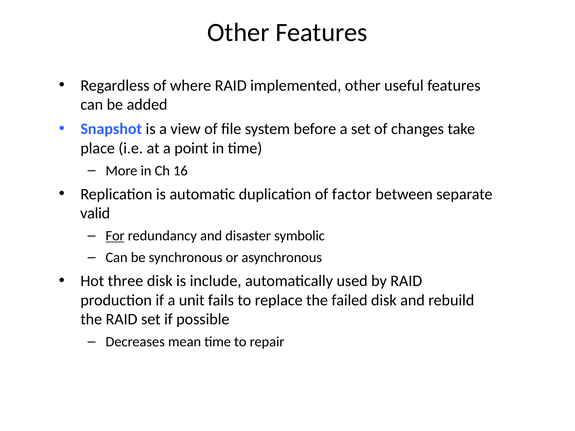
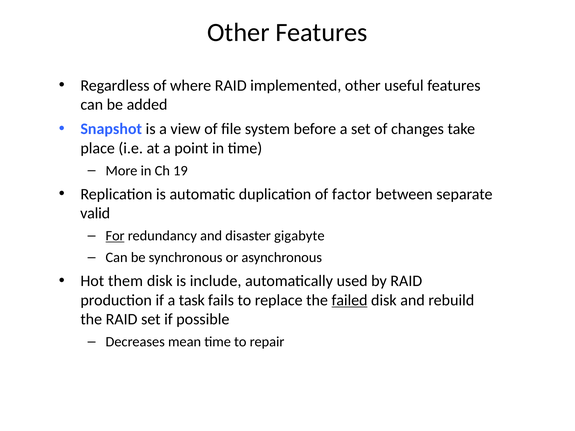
16: 16 -> 19 (180, 171)
symbolic: symbolic -> gigabyte (299, 236)
three: three -> them (125, 281)
unit: unit -> task (192, 300)
failed underline: none -> present (350, 300)
